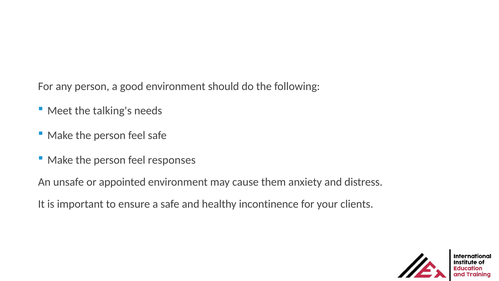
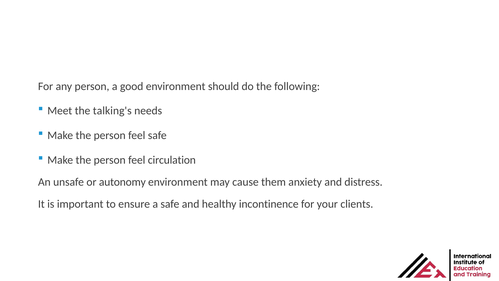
responses: responses -> circulation (172, 160)
appointed: appointed -> autonomy (122, 182)
